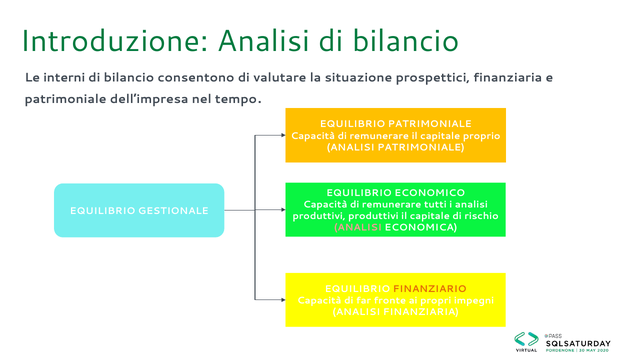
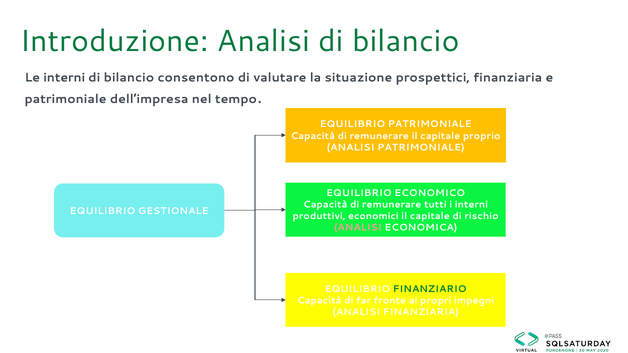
i analisi: analisi -> interni (471, 205)
produttivi produttivi: produttivi -> economici (373, 216)
FINANZIARIO colour: orange -> green (430, 289)
